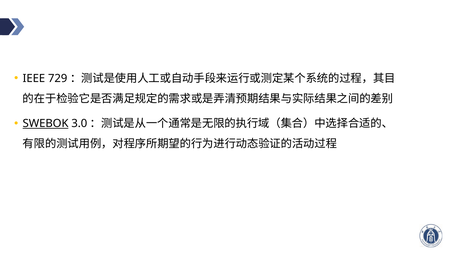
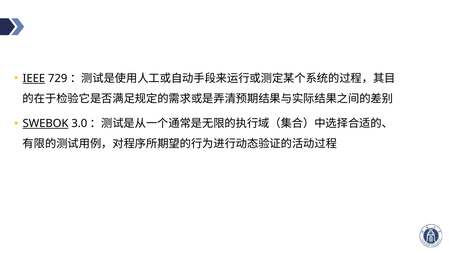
IEEE underline: none -> present (34, 78)
